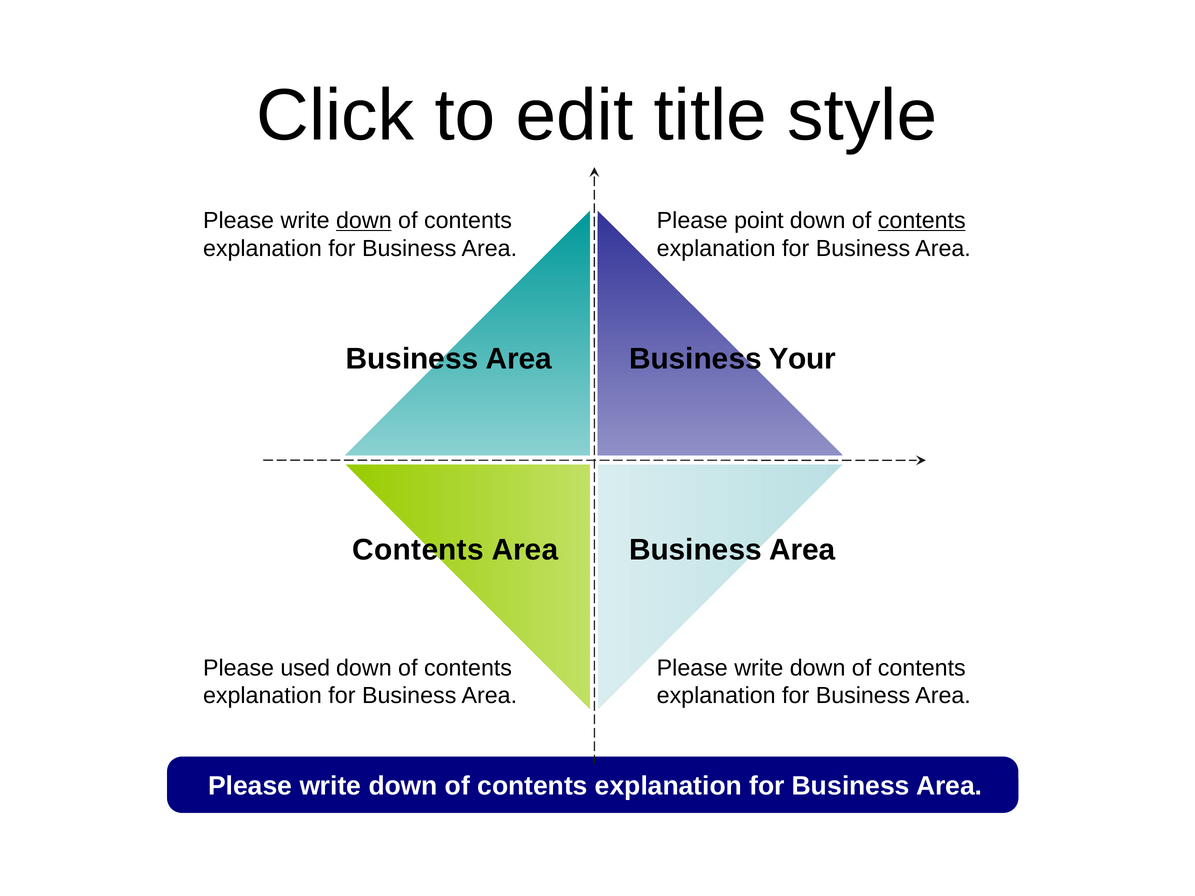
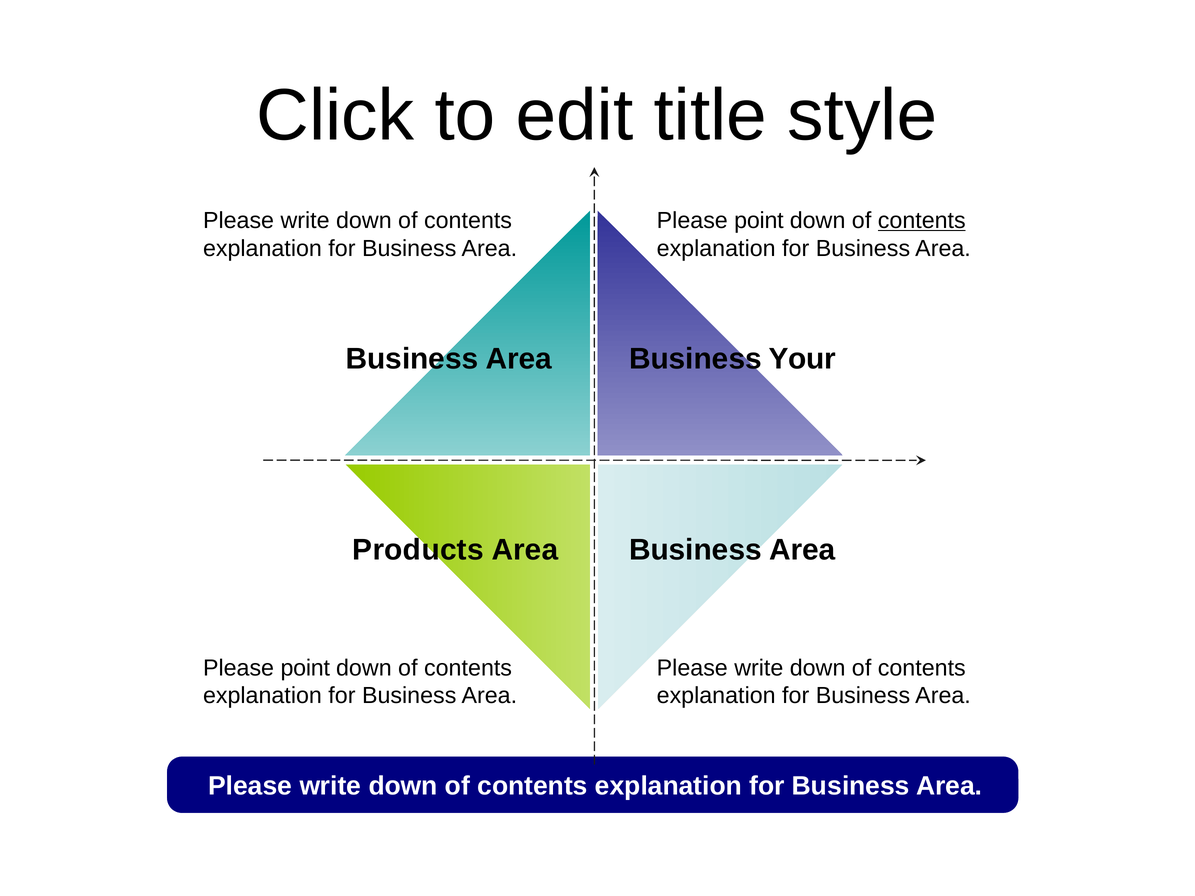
down underline: present -> none (364, 221)
Contents: Contents -> Products (418, 550)
used: used -> point (305, 668)
